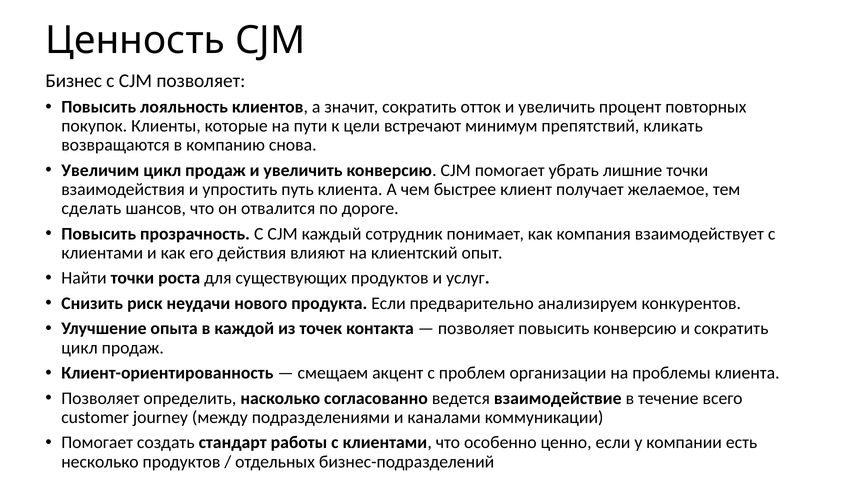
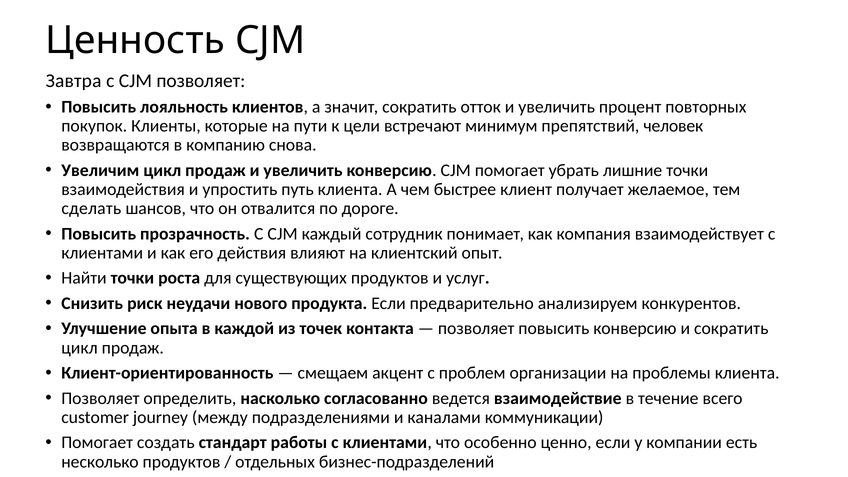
Бизнес: Бизнес -> Завтра (74, 81)
кликать: кликать -> человек (673, 126)
